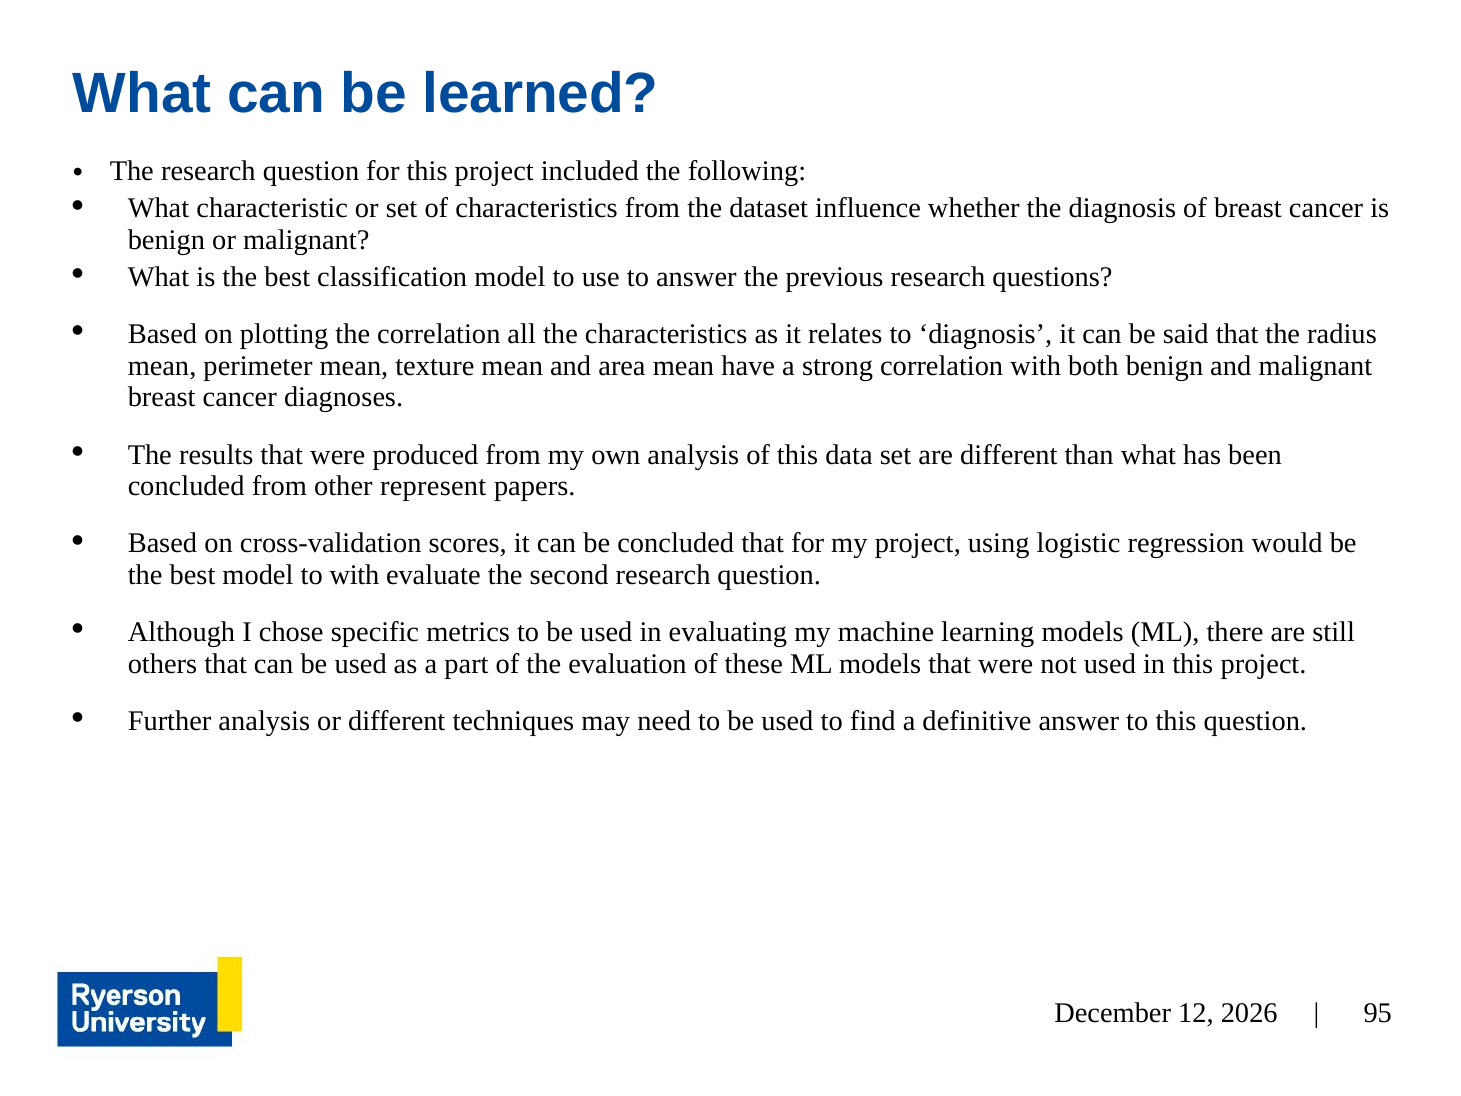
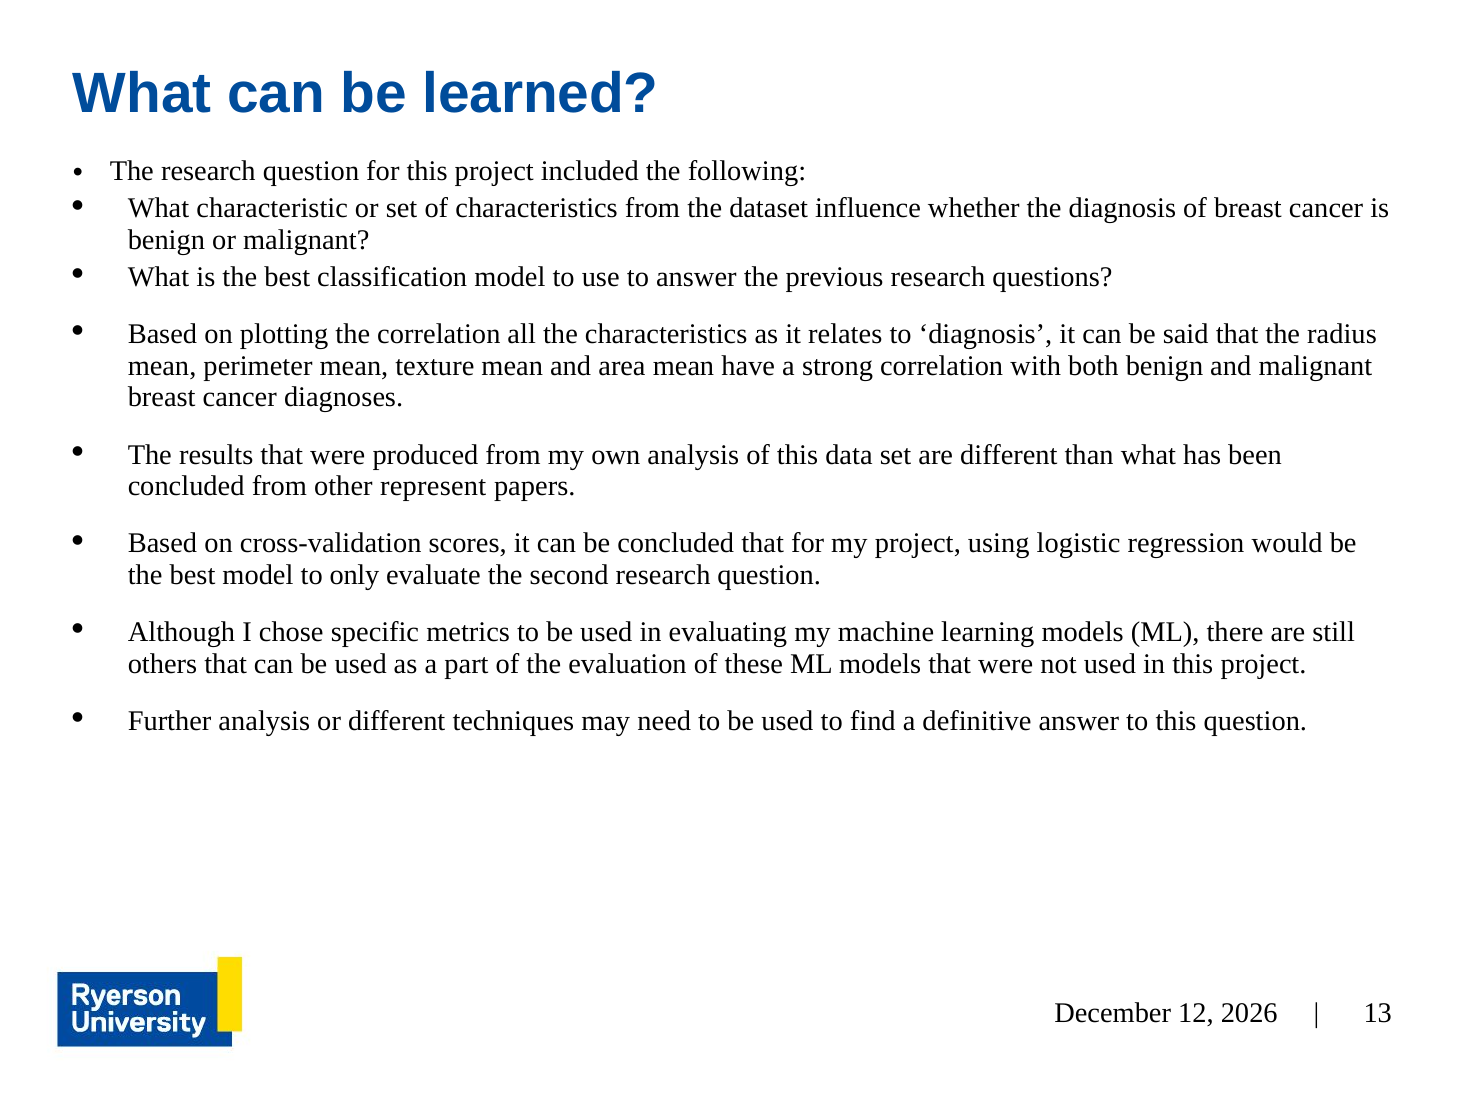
to with: with -> only (354, 575)
95: 95 -> 13 (1378, 1013)
